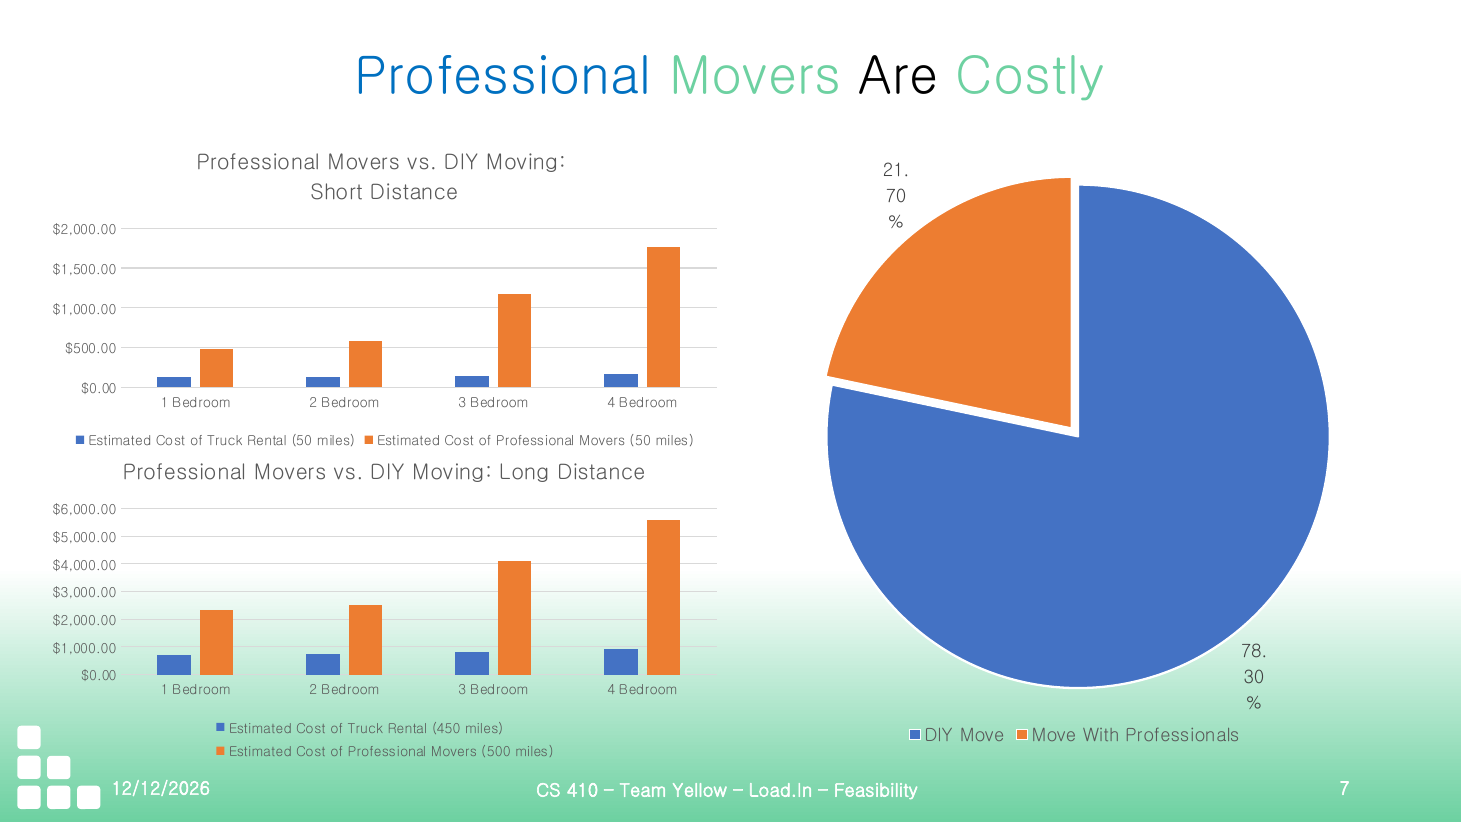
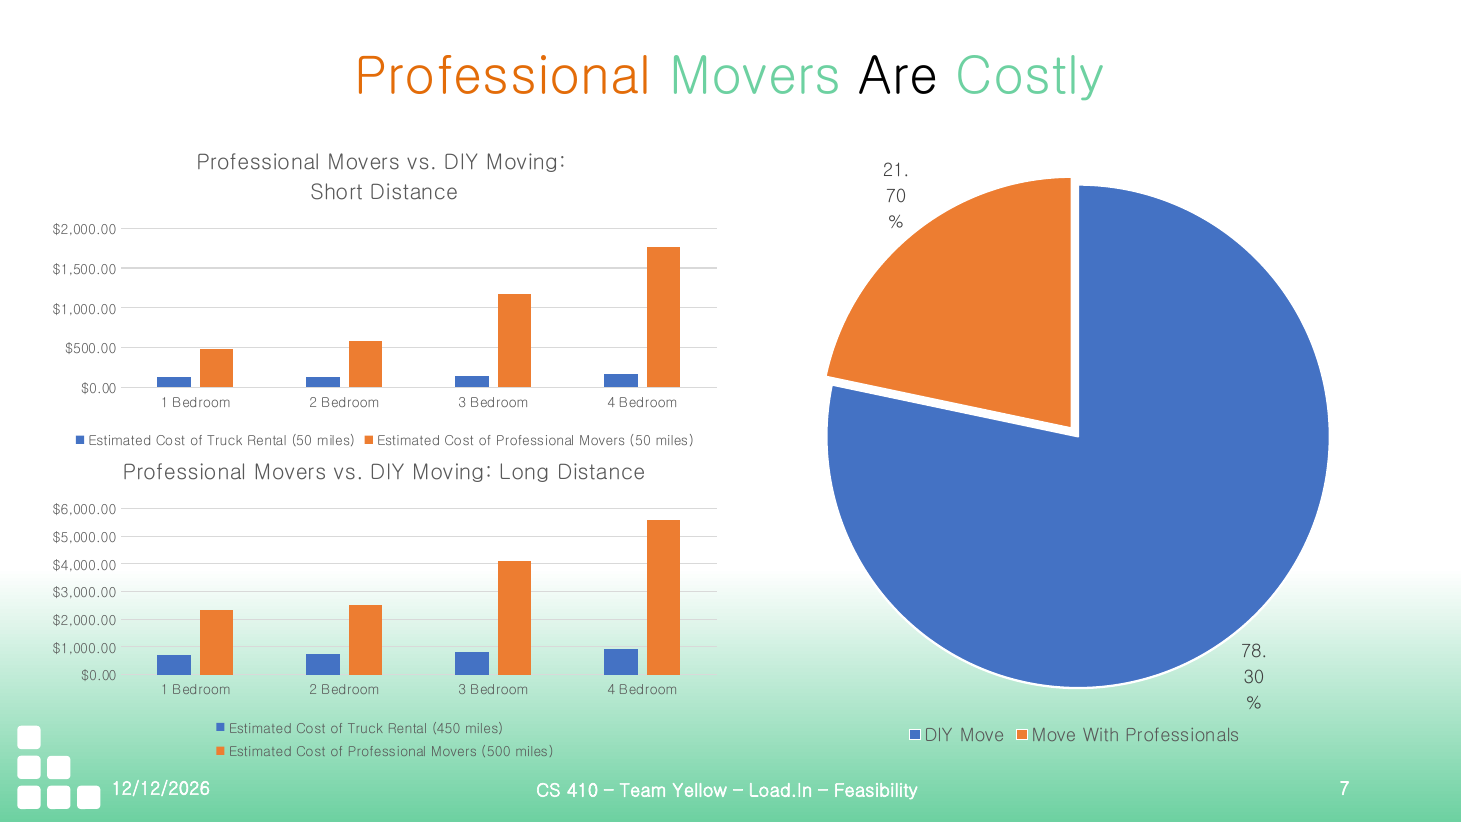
Professional colour: blue -> orange (503, 77)
